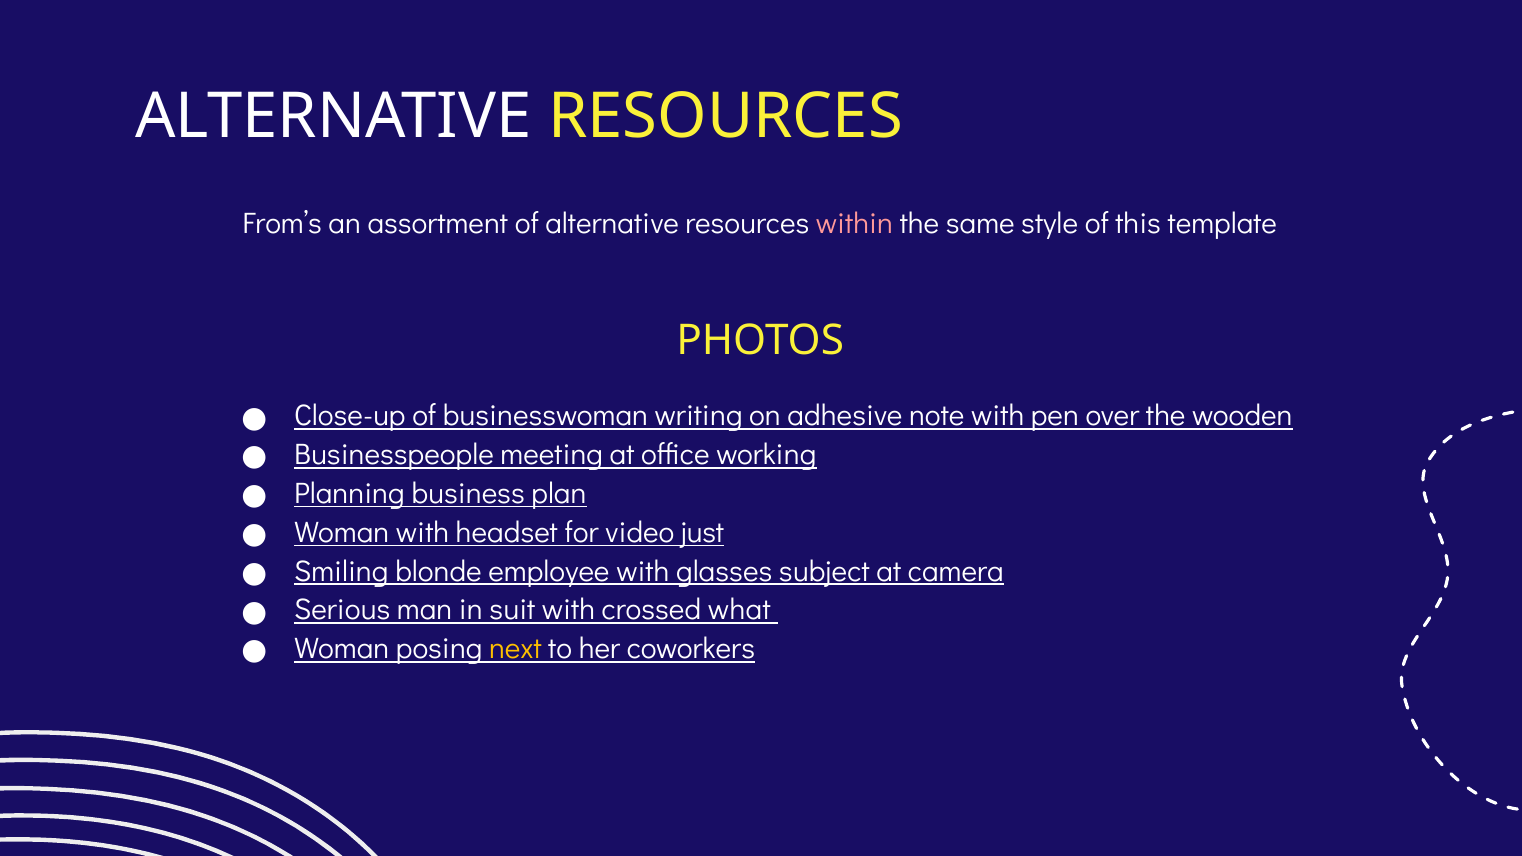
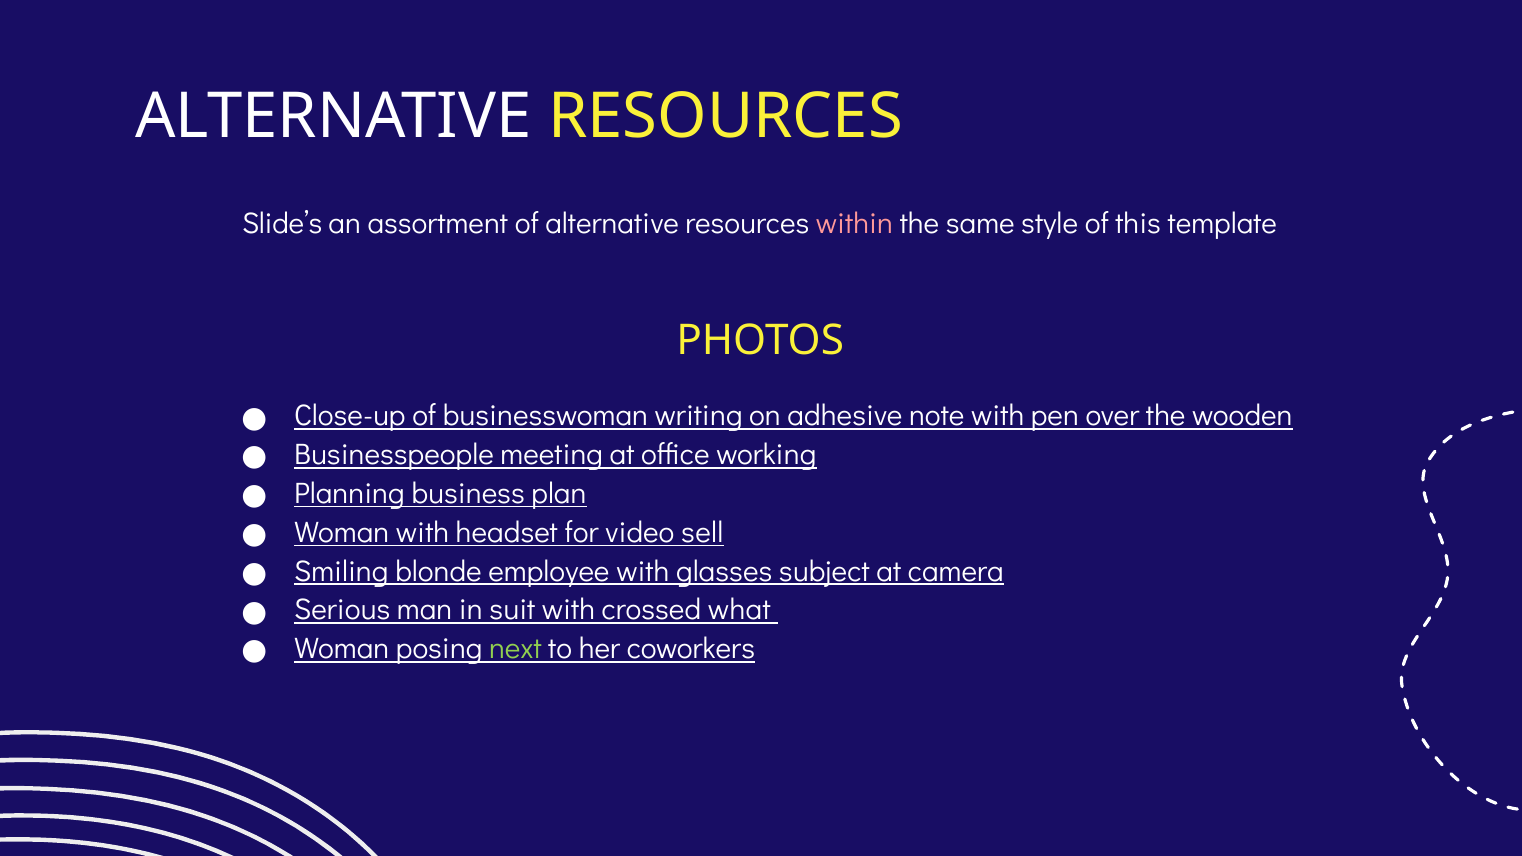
From’s: From’s -> Slide’s (282, 224)
just: just -> sell (702, 533)
next colour: yellow -> light green (515, 649)
